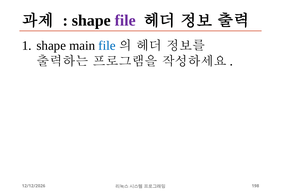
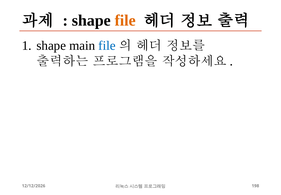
file colour: purple -> orange (125, 21)
